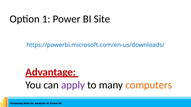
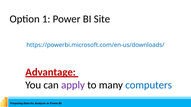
computers colour: orange -> blue (149, 85)
